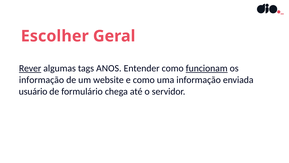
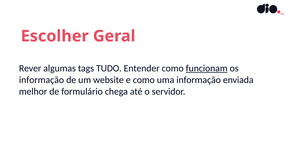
Rever underline: present -> none (30, 68)
ANOS: ANOS -> TUDO (109, 68)
usuário: usuário -> melhor (33, 91)
